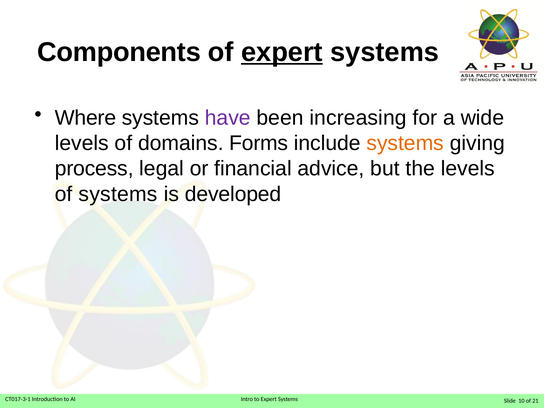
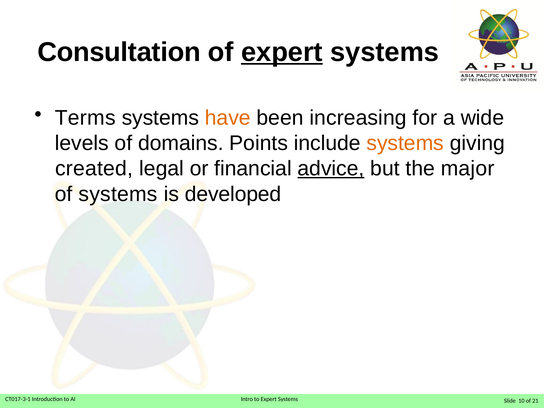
Components: Components -> Consultation (119, 52)
Where: Where -> Terms (85, 118)
have colour: purple -> orange (228, 118)
Forms: Forms -> Points (259, 143)
process: process -> created (94, 169)
advice underline: none -> present (331, 169)
the levels: levels -> major (468, 169)
